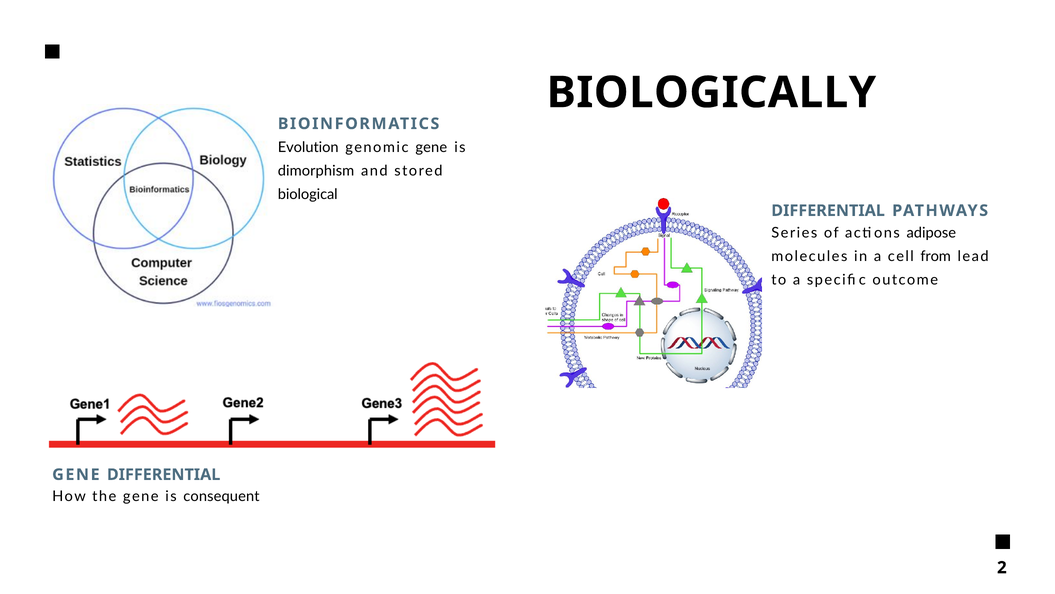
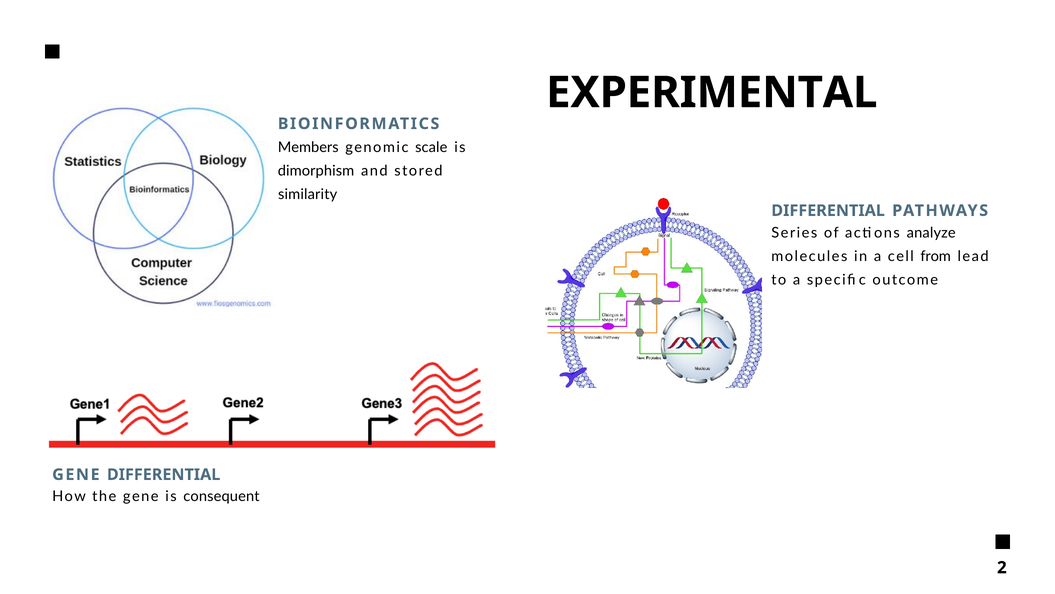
BIOLOGICALLY: BIOLOGICALLY -> EXPERIMENTAL (712, 93)
Evolution: Evolution -> Members (308, 147)
genomic gene: gene -> scale (431, 147)
biological: biological -> similarity (308, 194)
adipose: adipose -> analyze (931, 233)
